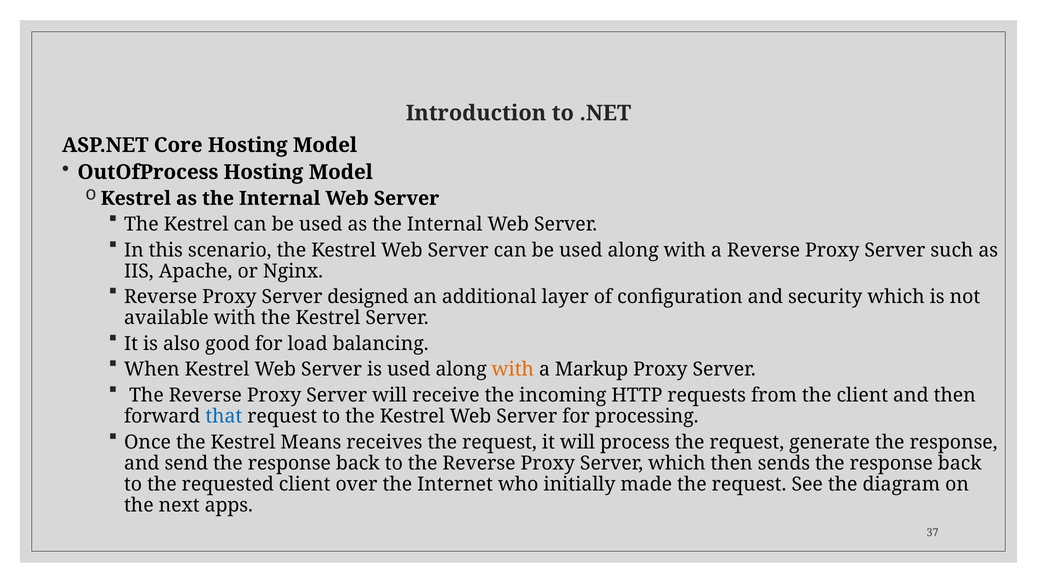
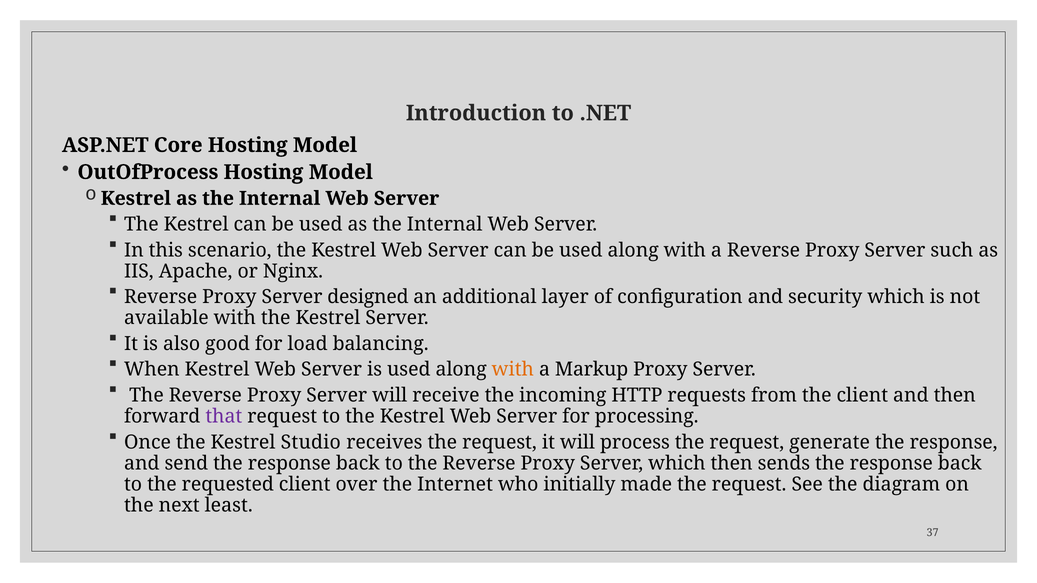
that colour: blue -> purple (224, 417)
Means: Means -> Studio (311, 442)
apps: apps -> least (229, 505)
